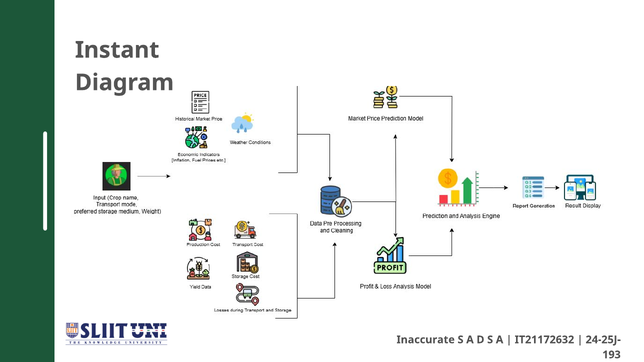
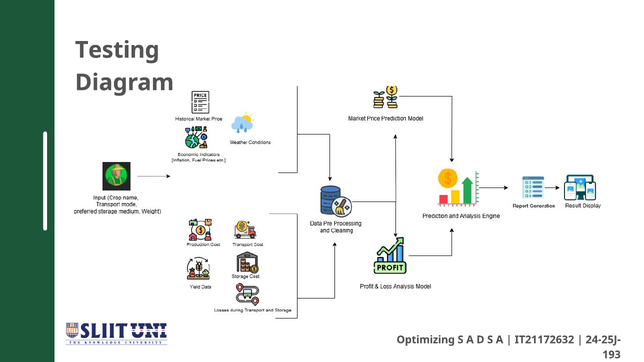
Instant: Instant -> Testing (117, 50)
Inaccurate: Inaccurate -> Optimizing (426, 340)
